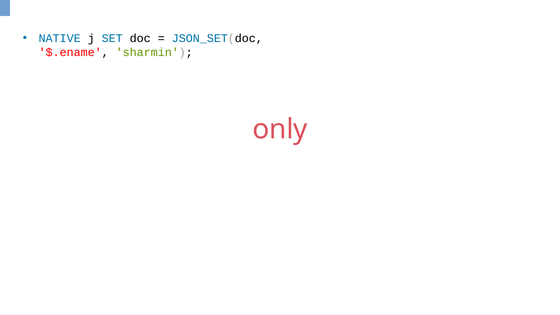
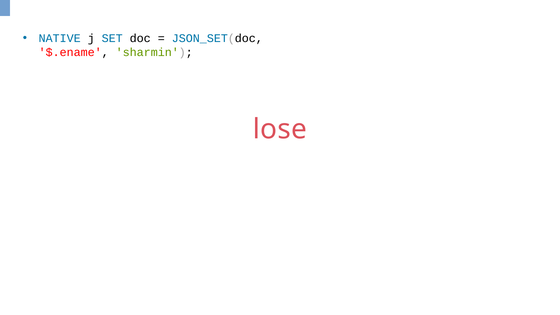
only: only -> lose (280, 129)
